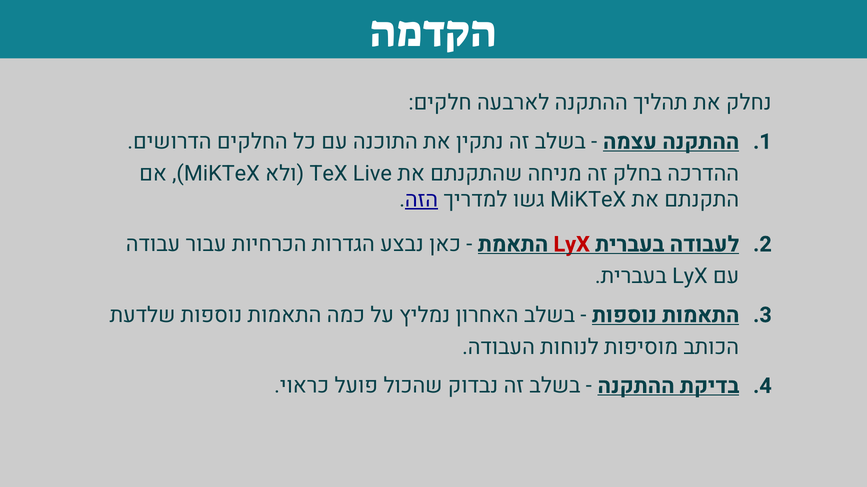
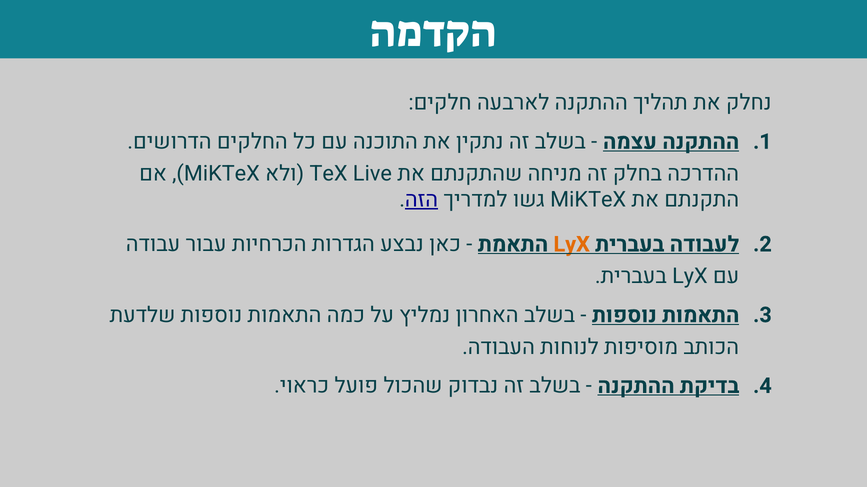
LyX colour: red -> orange (572, 245)
